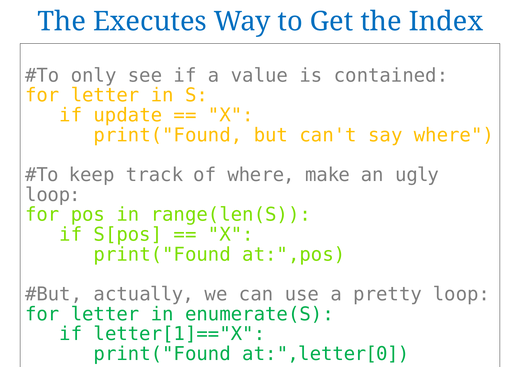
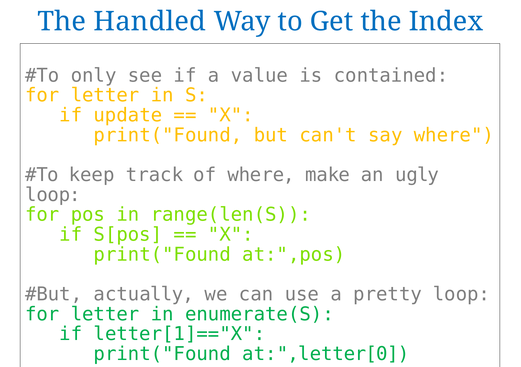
Executes: Executes -> Handled (150, 21)
